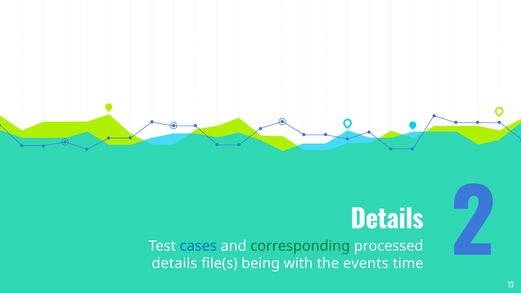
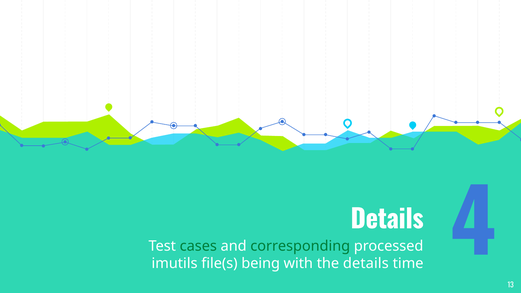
cases colour: blue -> green (198, 246)
details: details -> imutils (175, 264)
the events: events -> details (366, 264)
2: 2 -> 4 (473, 226)
